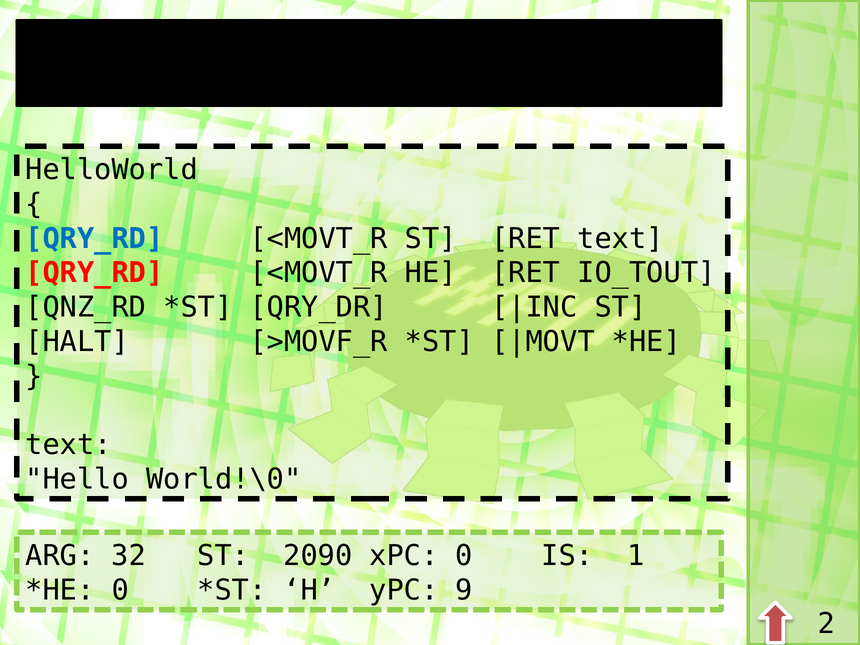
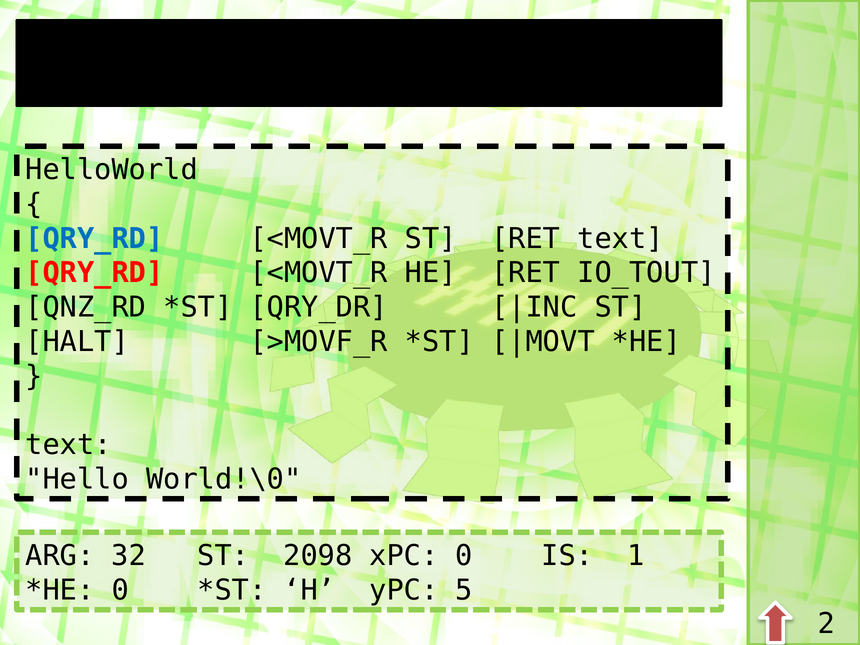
2090: 2090 -> 2098 (318, 556)
9: 9 -> 5 (464, 590)
